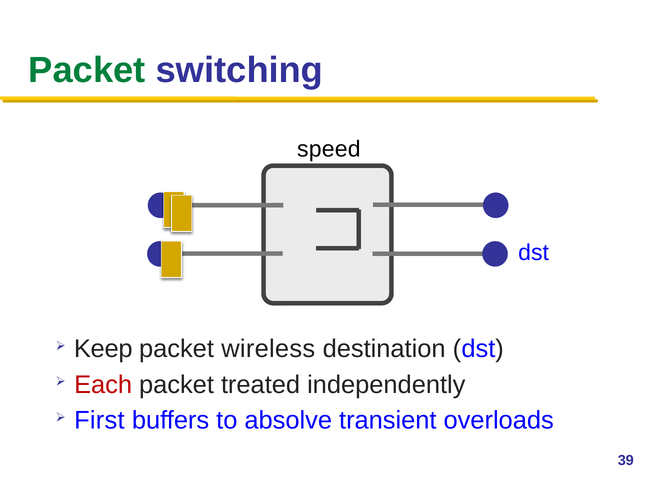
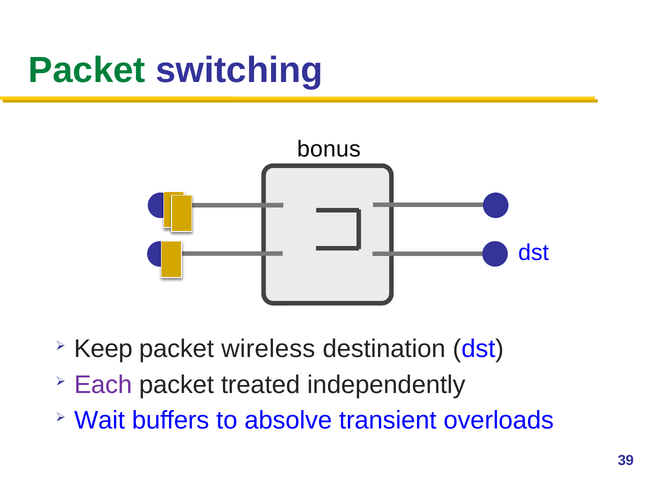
speed: speed -> bonus (329, 149)
Each colour: red -> purple (103, 385)
First: First -> Wait (100, 421)
